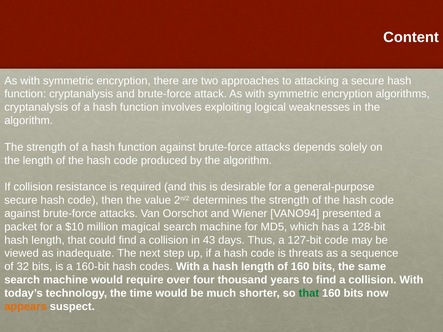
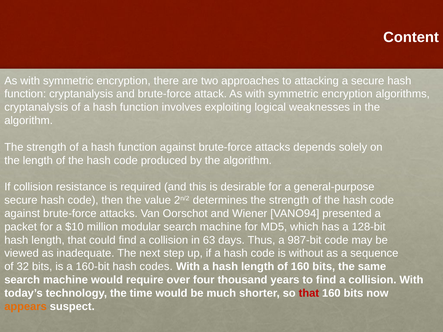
magical: magical -> modular (141, 227)
43: 43 -> 63 (209, 240)
127-bit: 127-bit -> 987-bit (304, 240)
threats: threats -> without (306, 254)
that colour: green -> red (309, 293)
